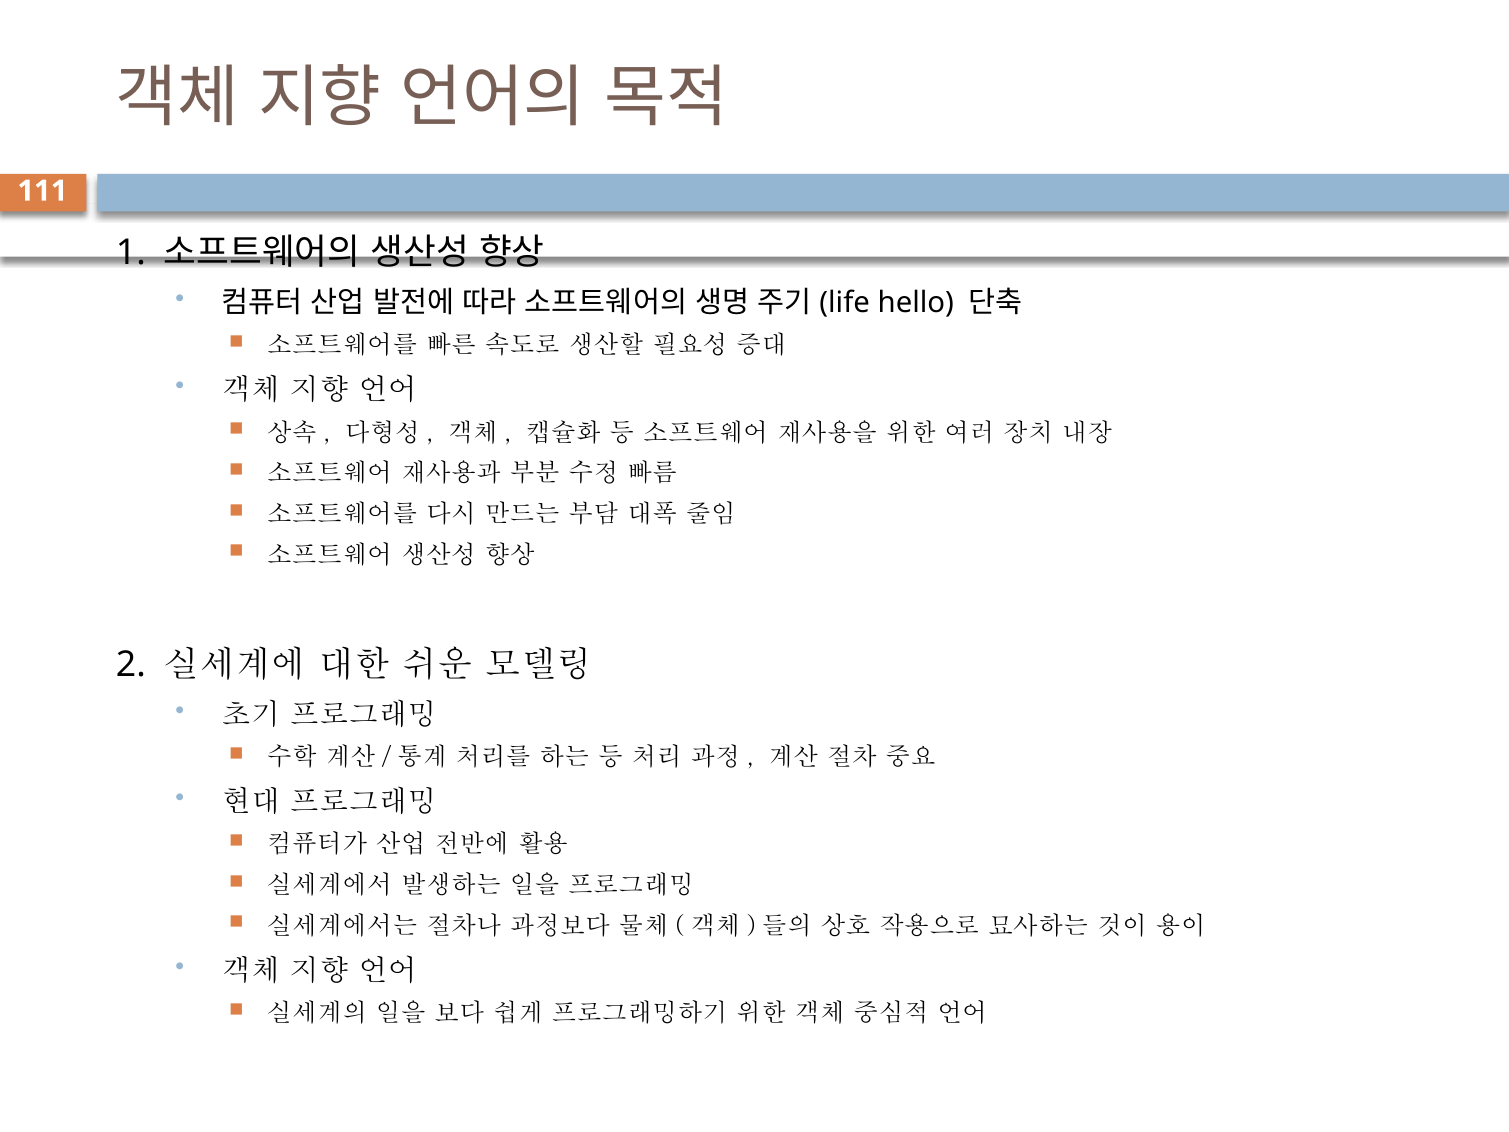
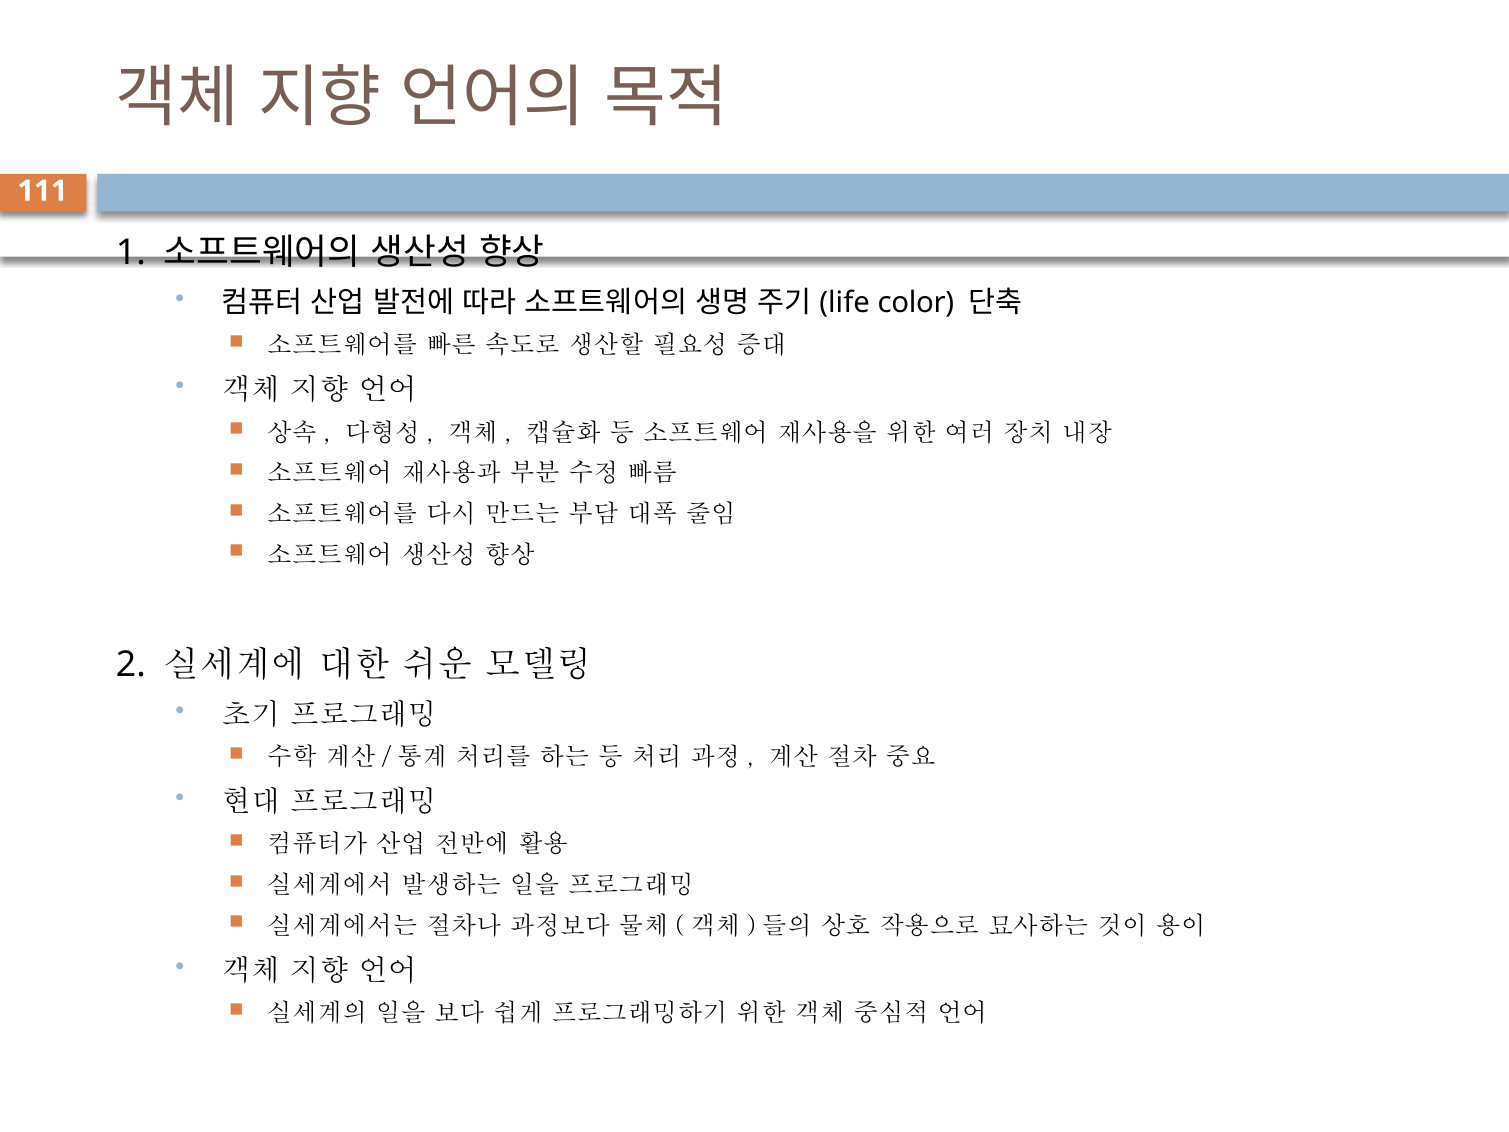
hello: hello -> color (916, 303)
